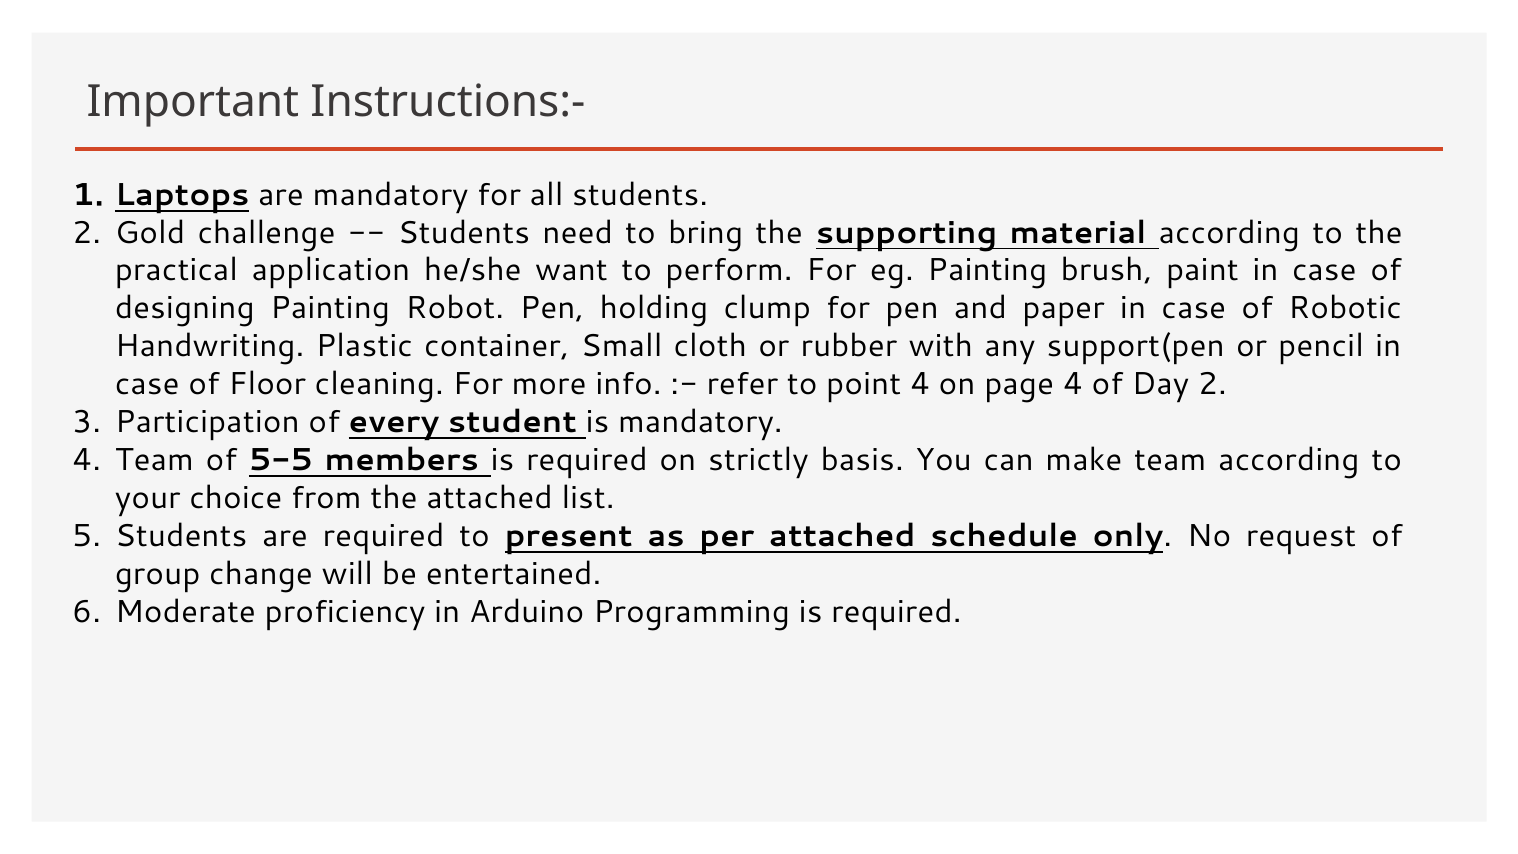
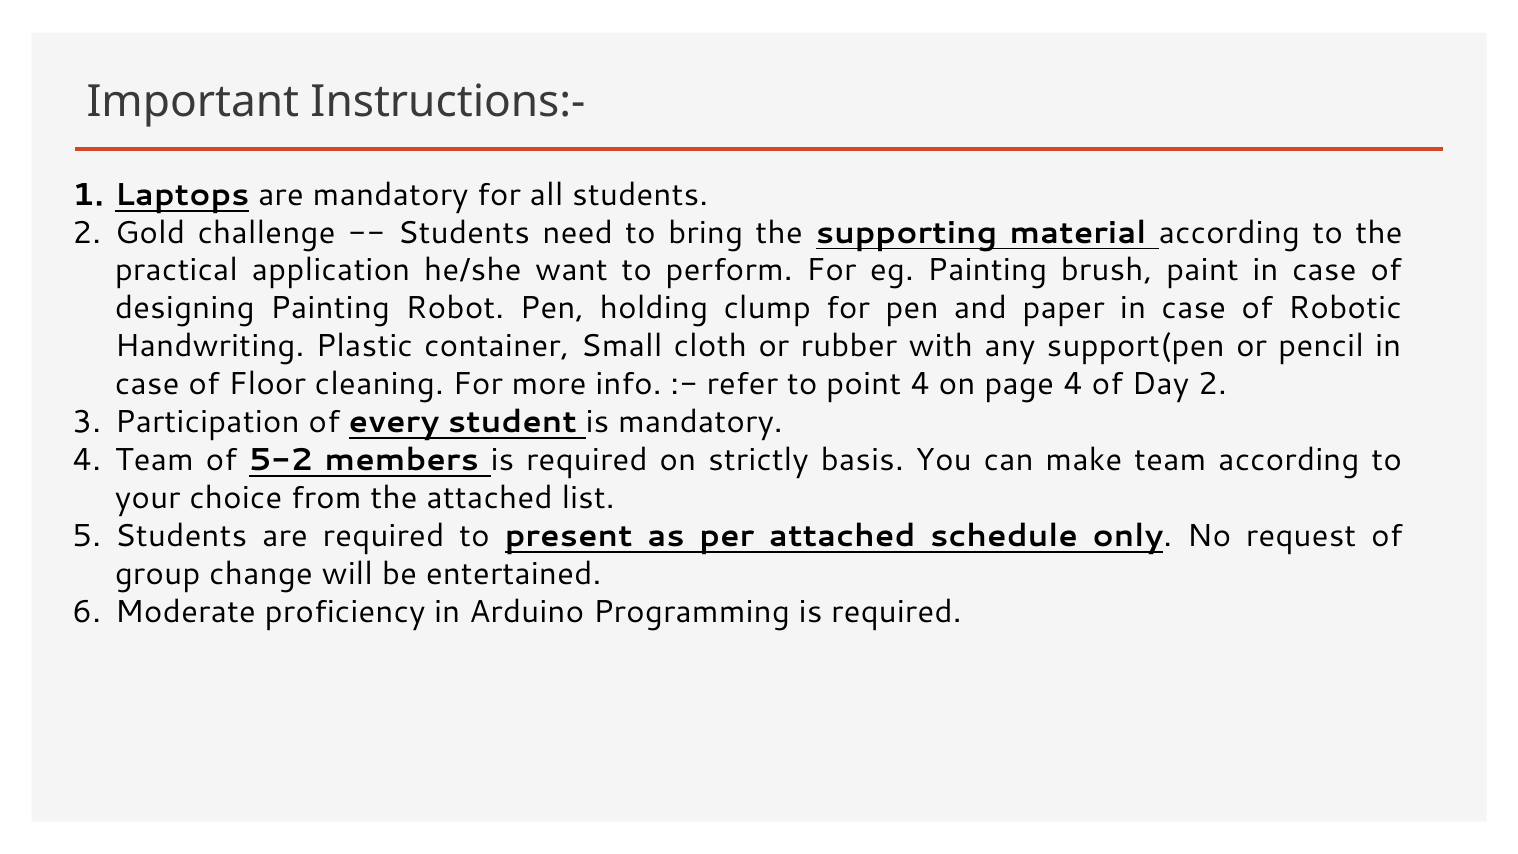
5-5: 5-5 -> 5-2 (281, 460)
